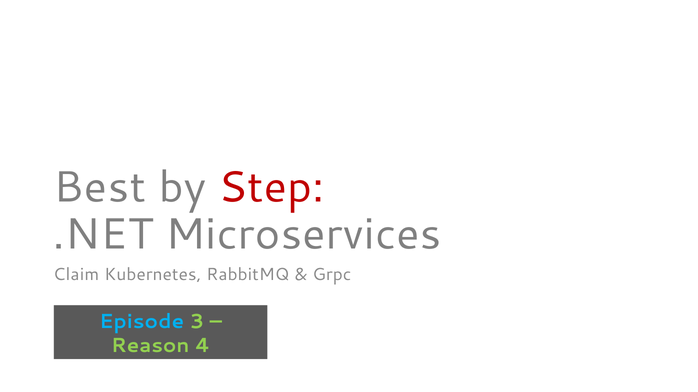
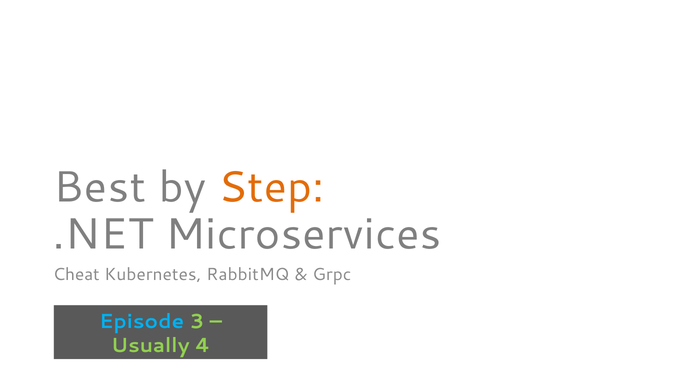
Step colour: red -> orange (271, 188)
Claim: Claim -> Cheat (76, 275)
Reason: Reason -> Usually (150, 346)
